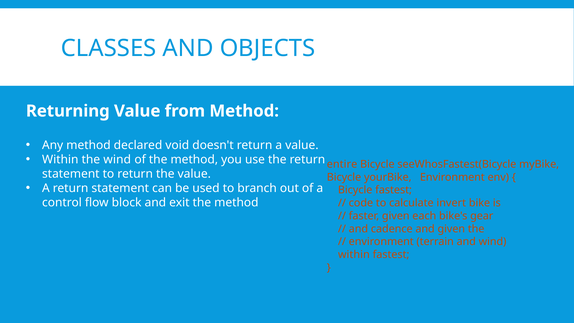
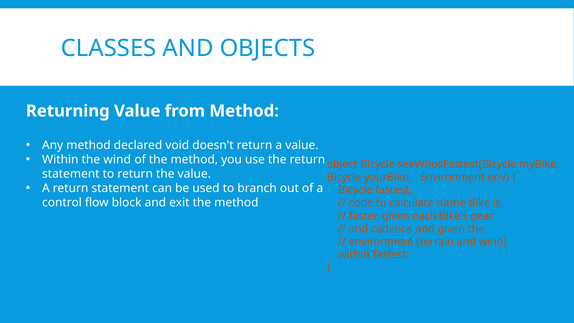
entire: entire -> object (342, 164)
invert: invert -> name (451, 203)
